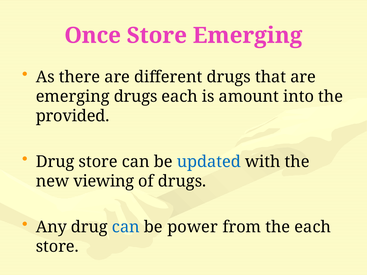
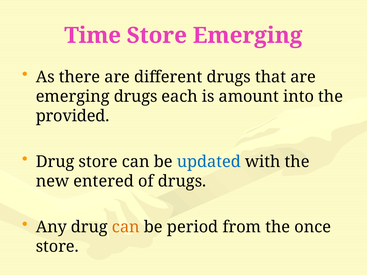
Once: Once -> Time (93, 36)
viewing: viewing -> entered (104, 181)
can colour: blue -> orange (126, 227)
power: power -> period (193, 227)
the each: each -> once (313, 227)
